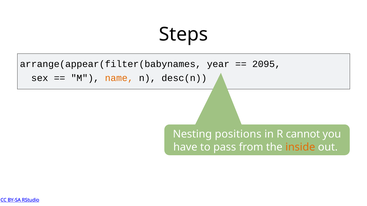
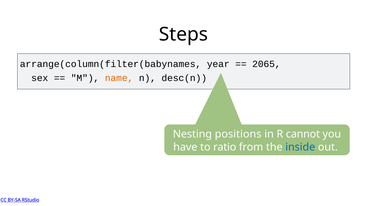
arrange(appear(filter(babynames: arrange(appear(filter(babynames -> arrange(column(filter(babynames (111, 64)
2095: 2095 -> 2065 (266, 64)
pass: pass -> ratio (225, 147)
inside colour: orange -> blue (300, 147)
